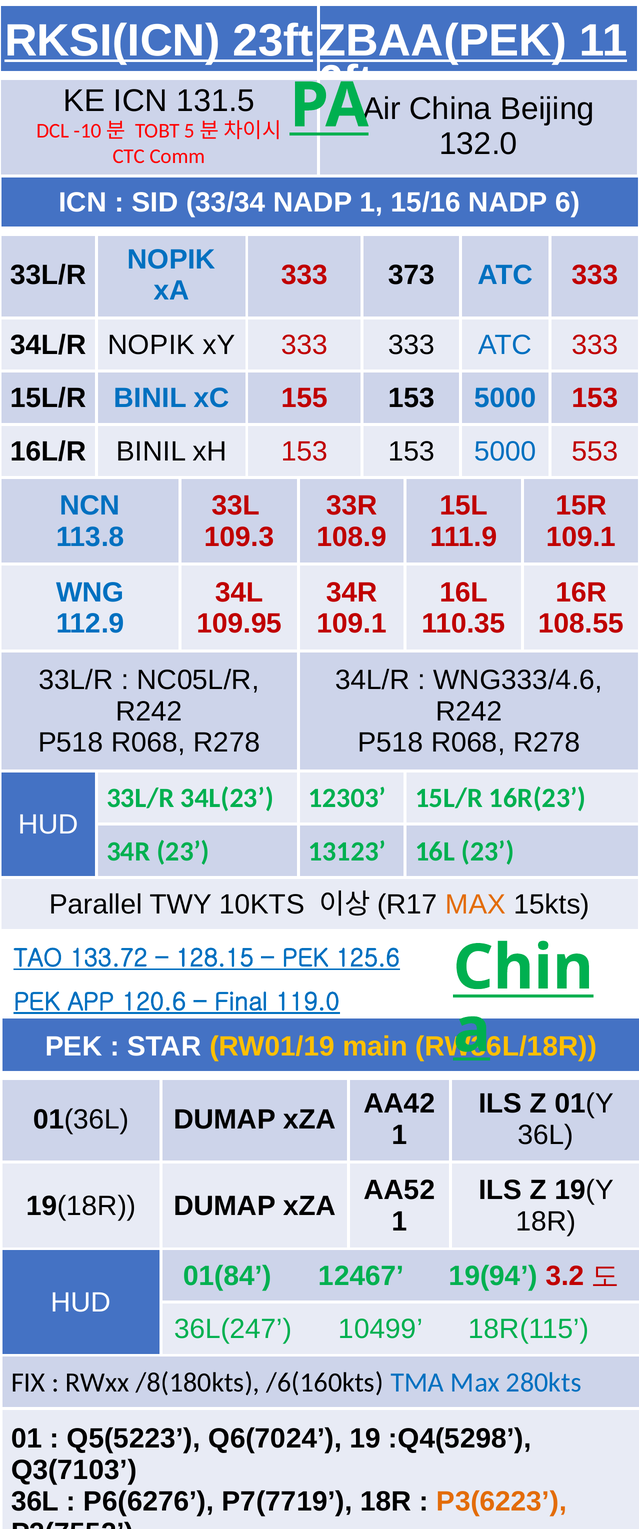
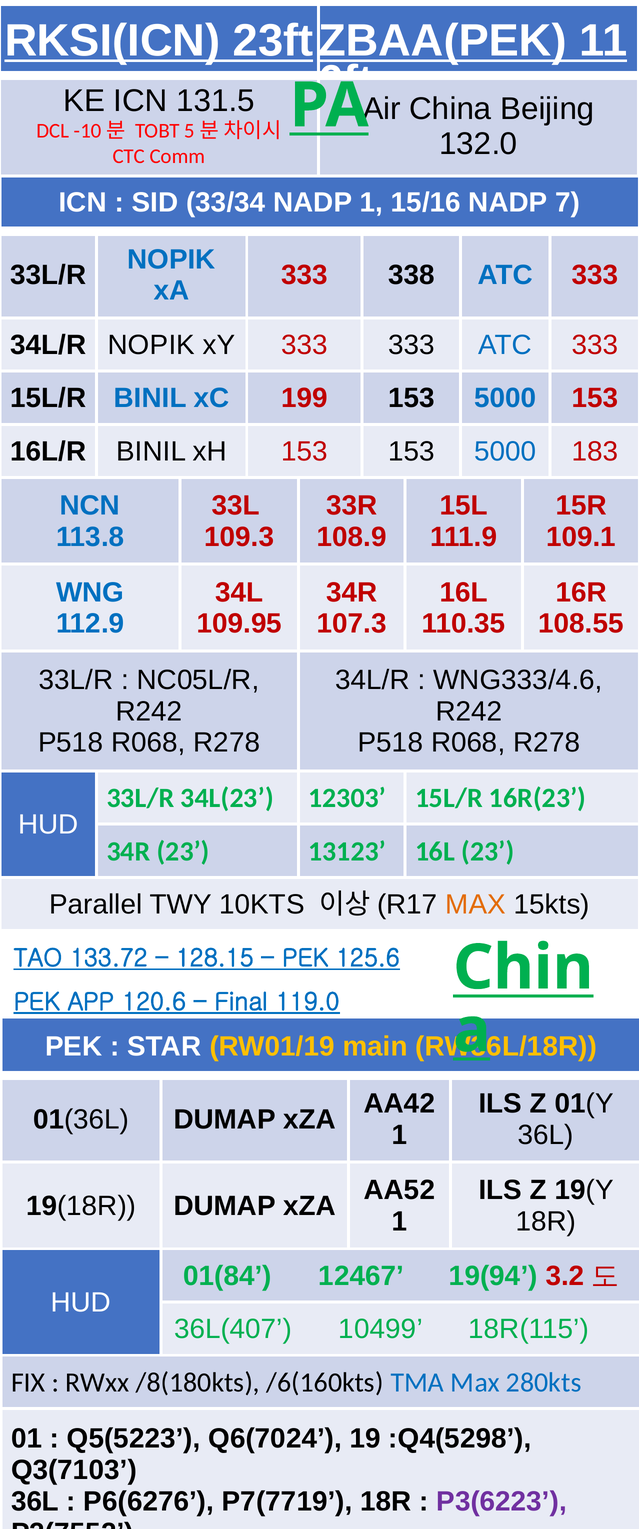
6: 6 -> 7 (567, 202)
373: 373 -> 338 (411, 275)
155: 155 -> 199 (304, 398)
553: 553 -> 183 (595, 451)
109.1: 109.1 -> 107.3 (352, 624)
36L(247: 36L(247 -> 36L(407 (233, 1329)
P3(6223 colour: orange -> purple (502, 1501)
